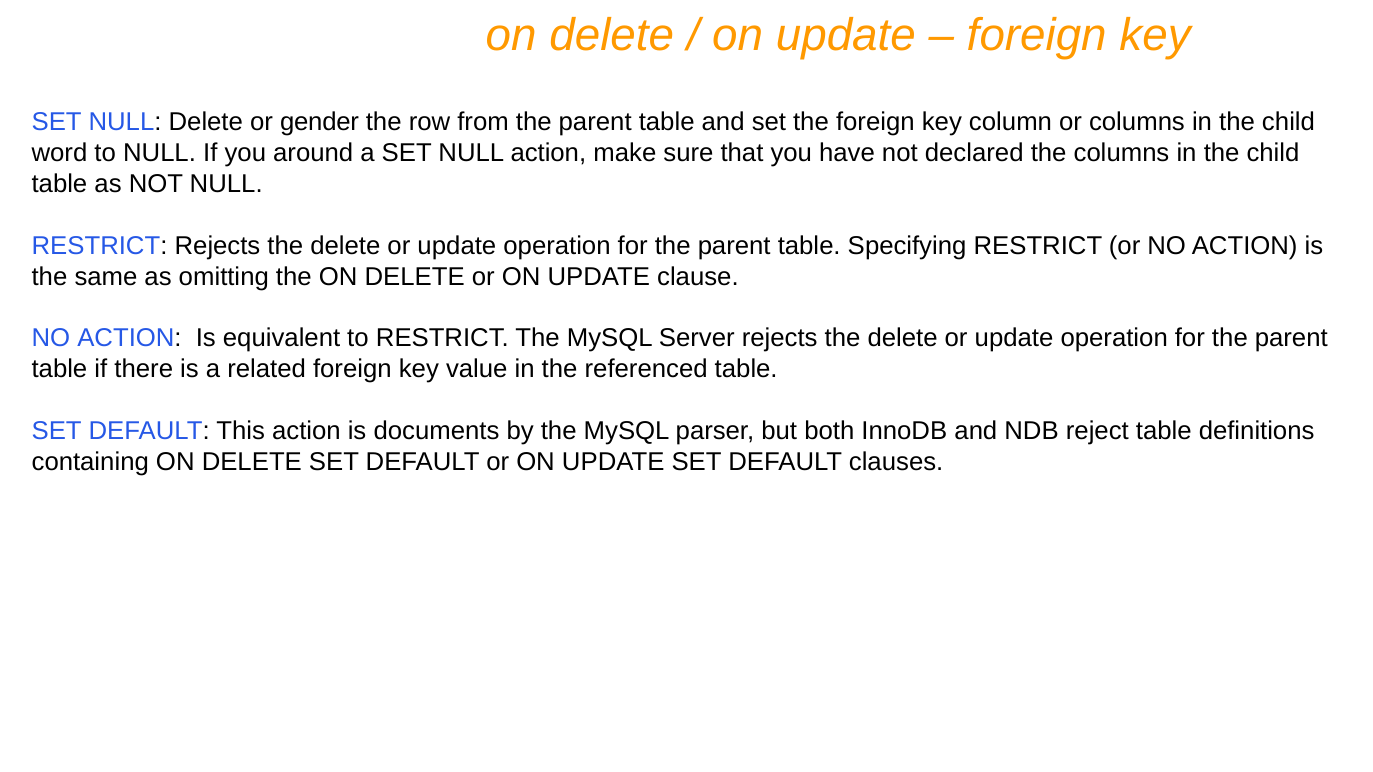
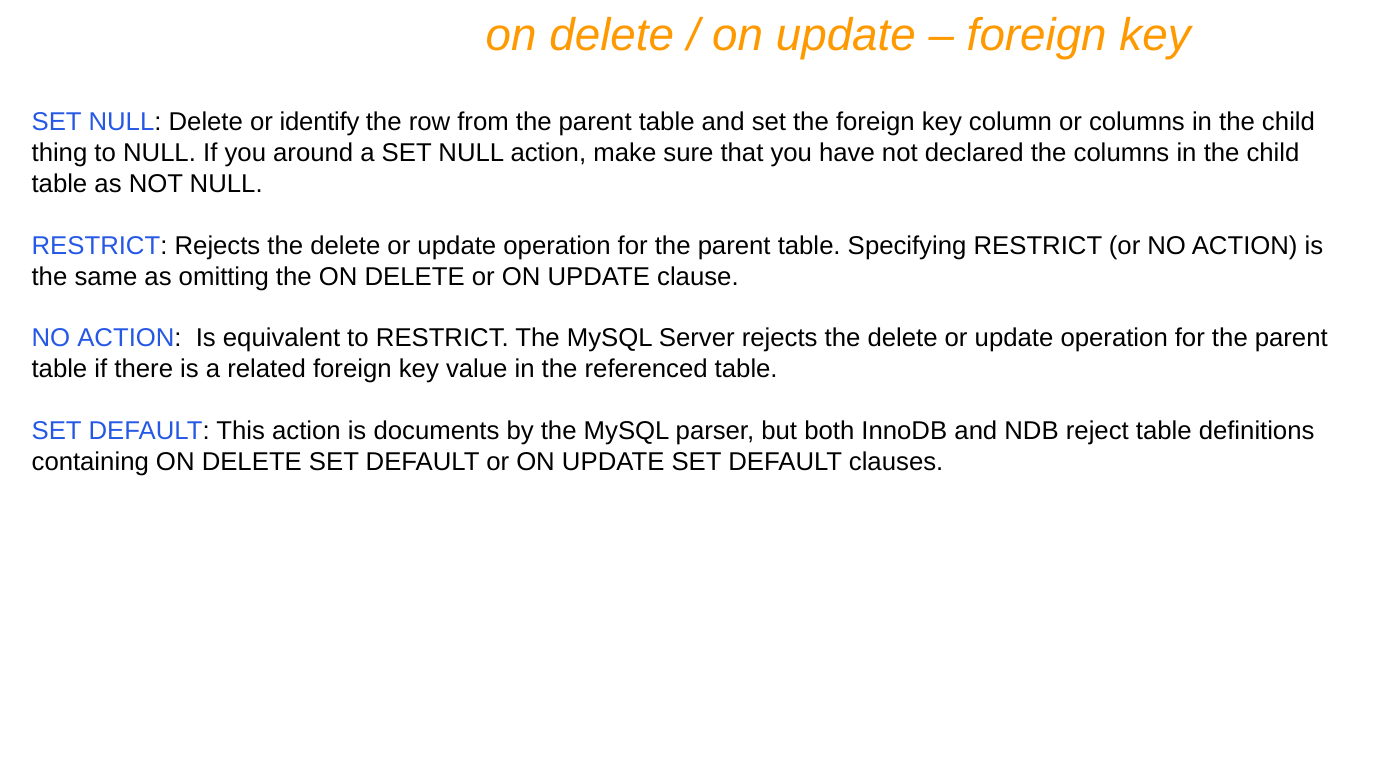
gender: gender -> identify (320, 122)
word: word -> thing (59, 153)
